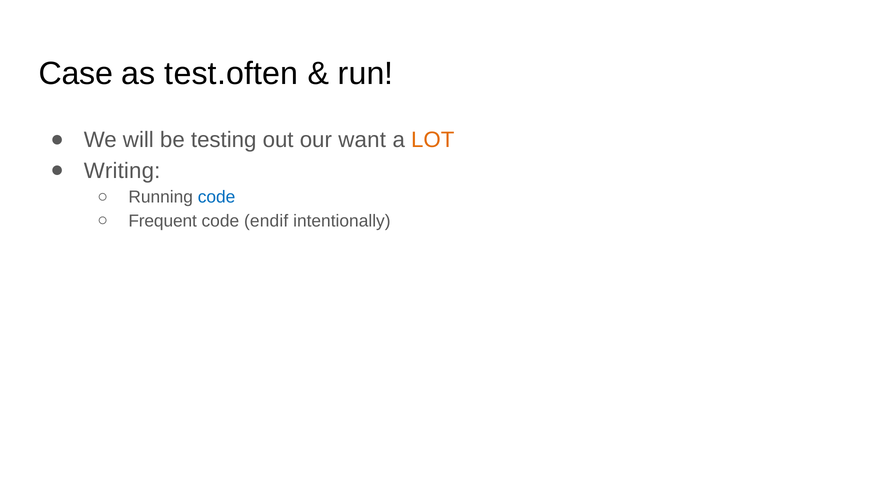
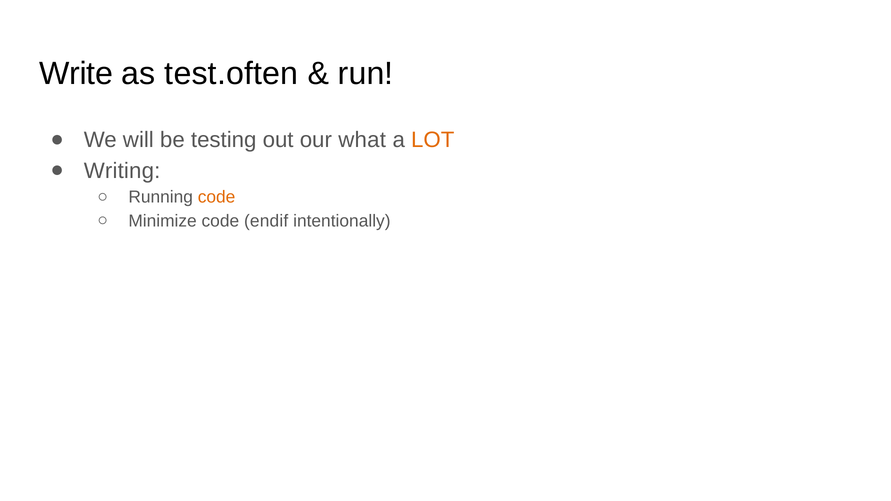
Case: Case -> Write (76, 74)
want: want -> what (362, 140)
code colour: blue -> orange (217, 197)
Frequent: Frequent -> Minimize (163, 221)
